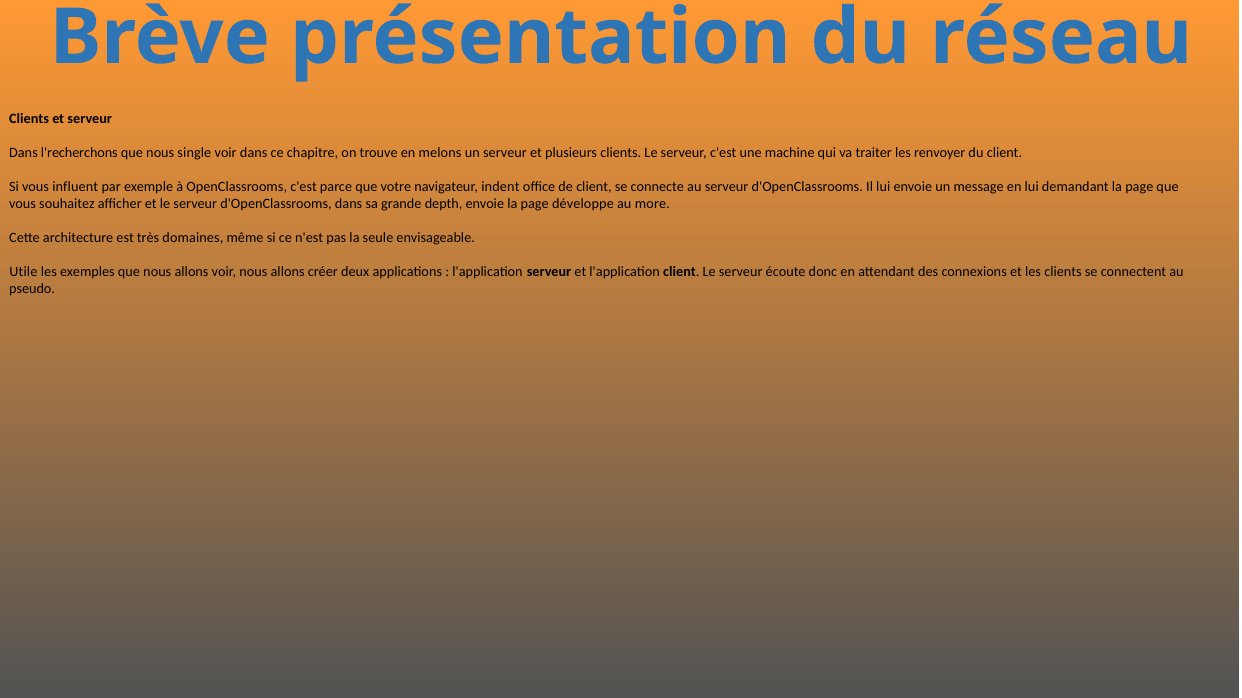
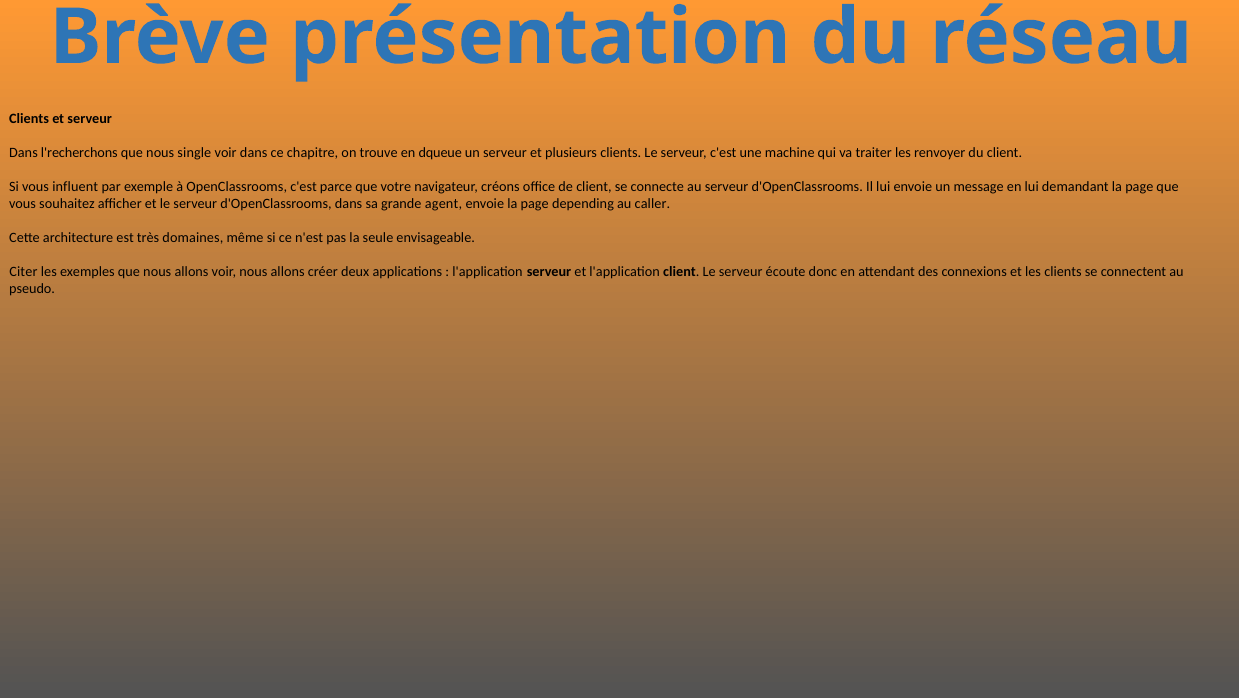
melons: melons -> dqueue (440, 153)
indent: indent -> créons (500, 187)
depth: depth -> agent (444, 204)
développe: développe -> depending (583, 204)
more: more -> caller (652, 204)
Utile: Utile -> Citer (23, 272)
